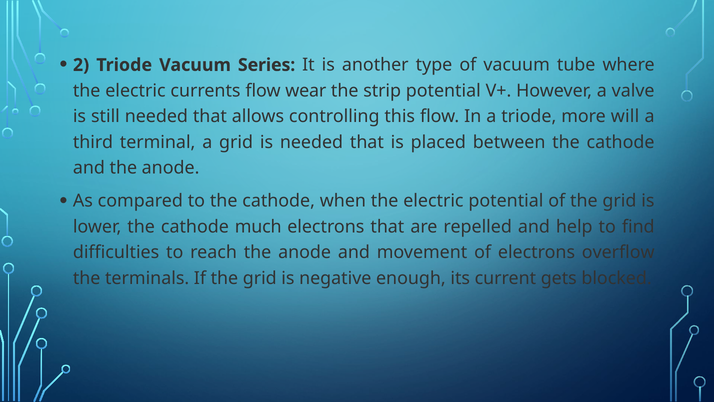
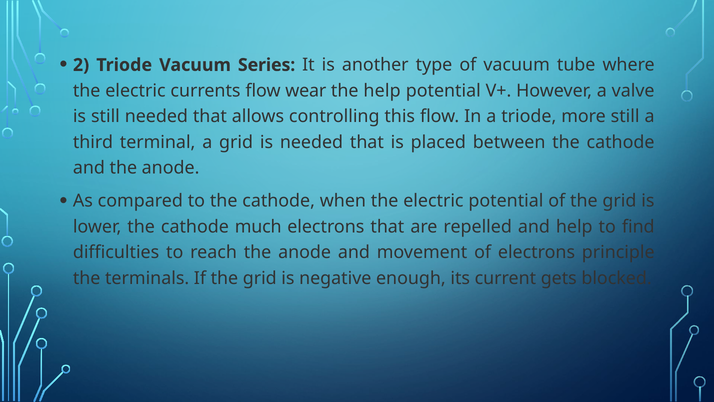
the strip: strip -> help (382, 91)
more will: will -> still (625, 116)
overflow: overflow -> principle (618, 252)
